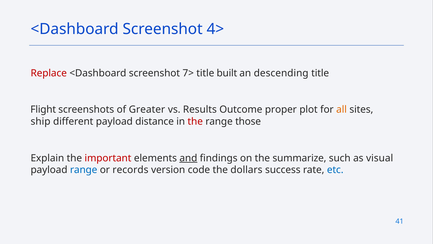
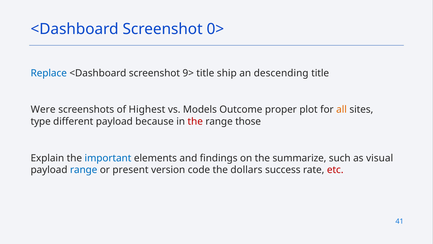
4>: 4> -> 0> (215, 29)
Replace colour: red -> blue (49, 73)
7>: 7> -> 9> (188, 73)
built: built -> ship (227, 73)
Flight: Flight -> Were (43, 110)
Greater: Greater -> Highest (147, 110)
Results: Results -> Models (200, 110)
ship: ship -> type (41, 121)
distance: distance -> because (155, 121)
important colour: red -> blue (108, 158)
and underline: present -> none (188, 158)
records: records -> present (130, 170)
etc colour: blue -> red (335, 170)
